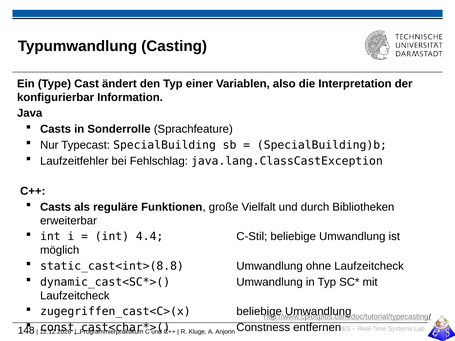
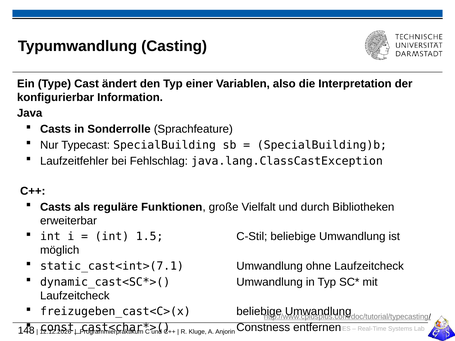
4.4: 4.4 -> 1.5 (150, 237)
static_cast<int>(8.8: static_cast<int>(8.8 -> static_cast<int>(7.1 (112, 266)
zugegriffen_cast<C>(x: zugegriffen_cast<C>(x -> freizugeben_cast<C>(x (115, 312)
